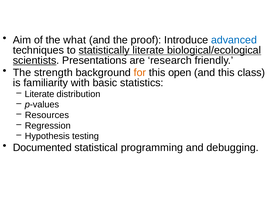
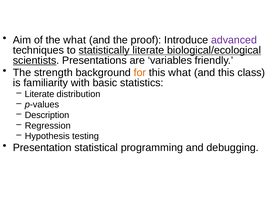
advanced colour: blue -> purple (234, 40)
research: research -> variables (170, 60)
this open: open -> what (180, 73)
Resources: Resources -> Description (47, 115)
Documented: Documented -> Presentation (42, 148)
